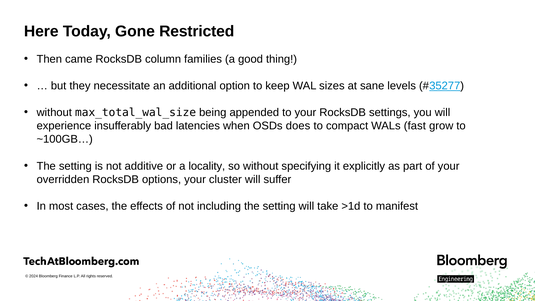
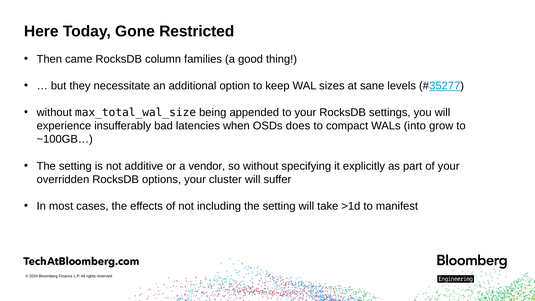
fast: fast -> into (415, 126)
locality: locality -> vendor (207, 166)
